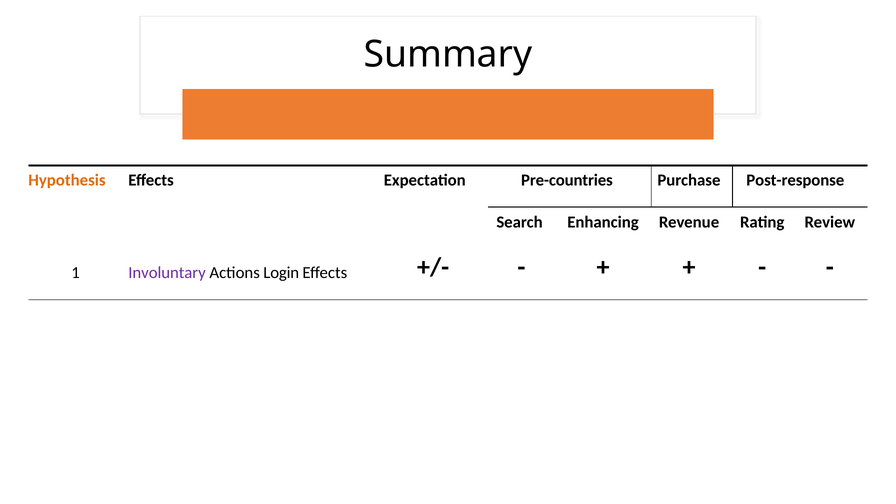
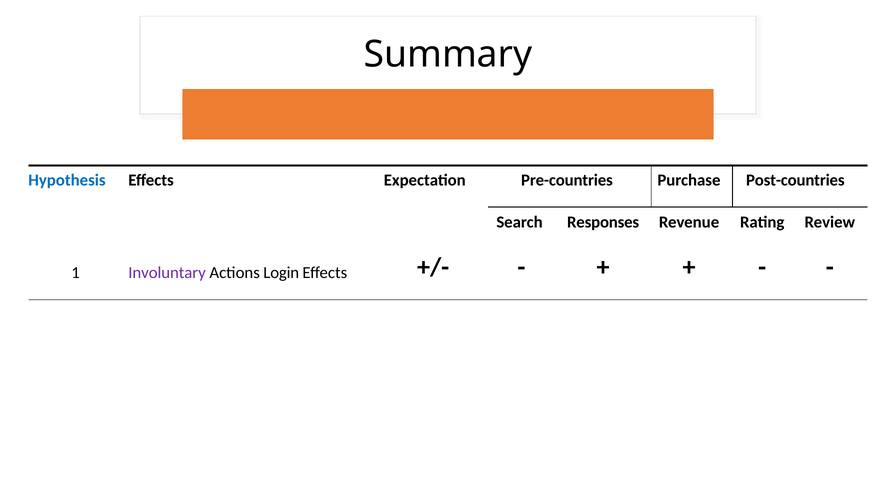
Hypothesis colour: orange -> blue (67, 180)
Post-response: Post-response -> Post-countries (795, 180)
Enhancing: Enhancing -> Responses (603, 222)
